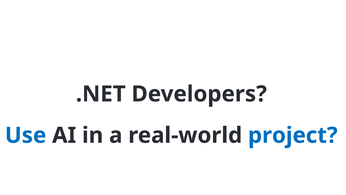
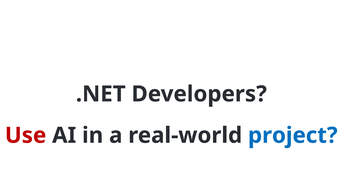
Use colour: blue -> red (26, 135)
